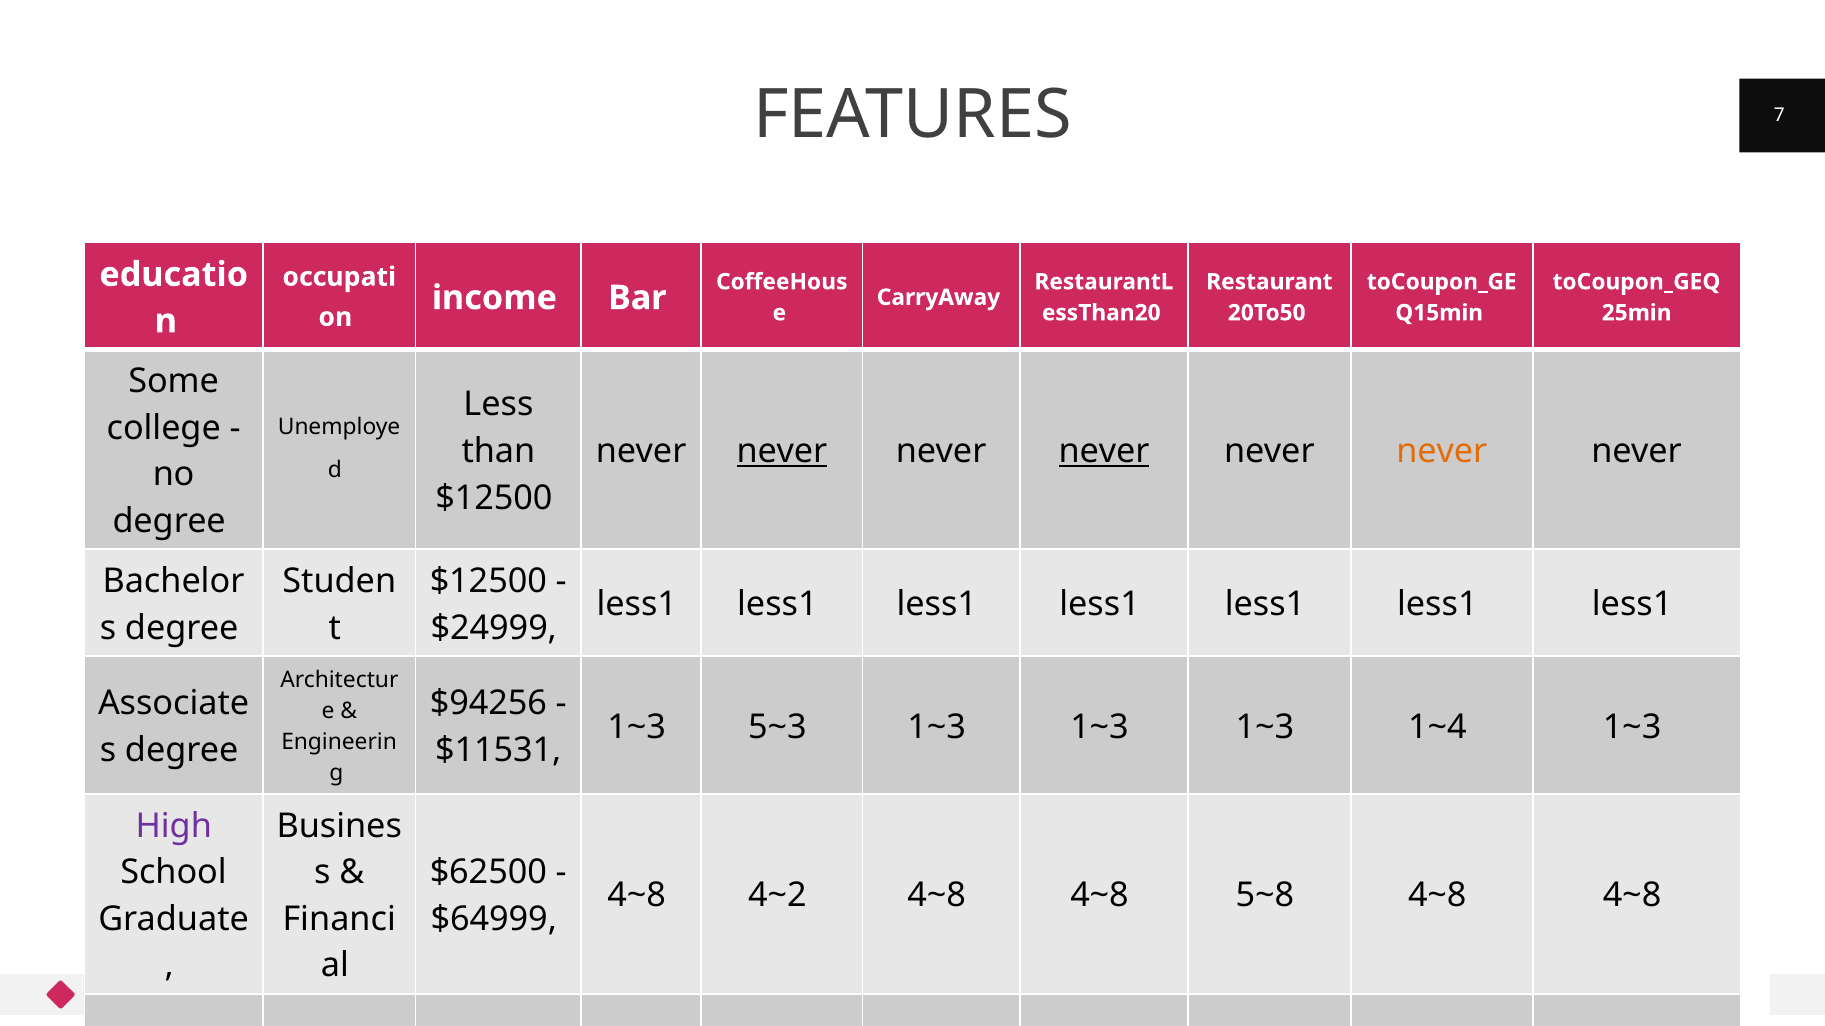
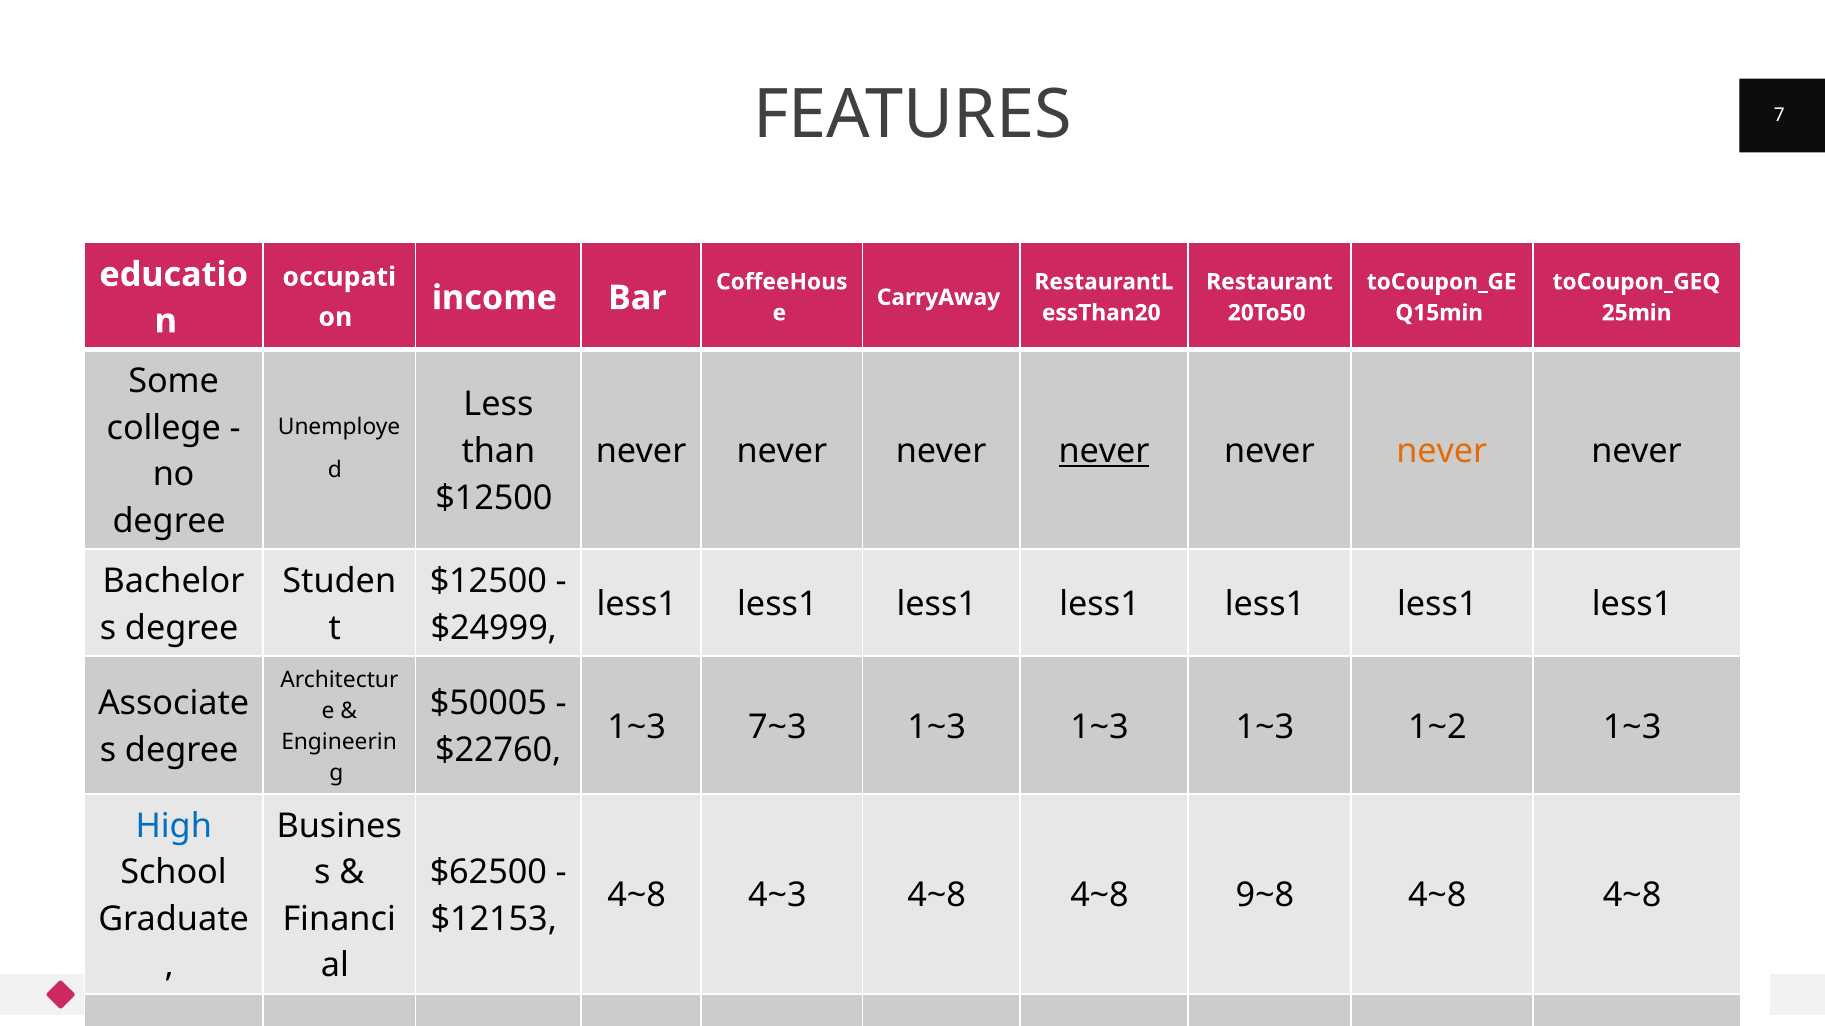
never underline: present -> none (782, 451)
$94256: $94256 -> $50005 (488, 704)
5~3: 5~3 -> 7~3 (777, 727)
1~4: 1~4 -> 1~2 (1437, 727)
$11531: $11531 -> $22760 (498, 751)
High colour: purple -> blue (174, 826)
4~2: 4~2 -> 4~3 (777, 896)
5~8: 5~8 -> 9~8 (1265, 896)
$64999: $64999 -> $12153 (494, 919)
